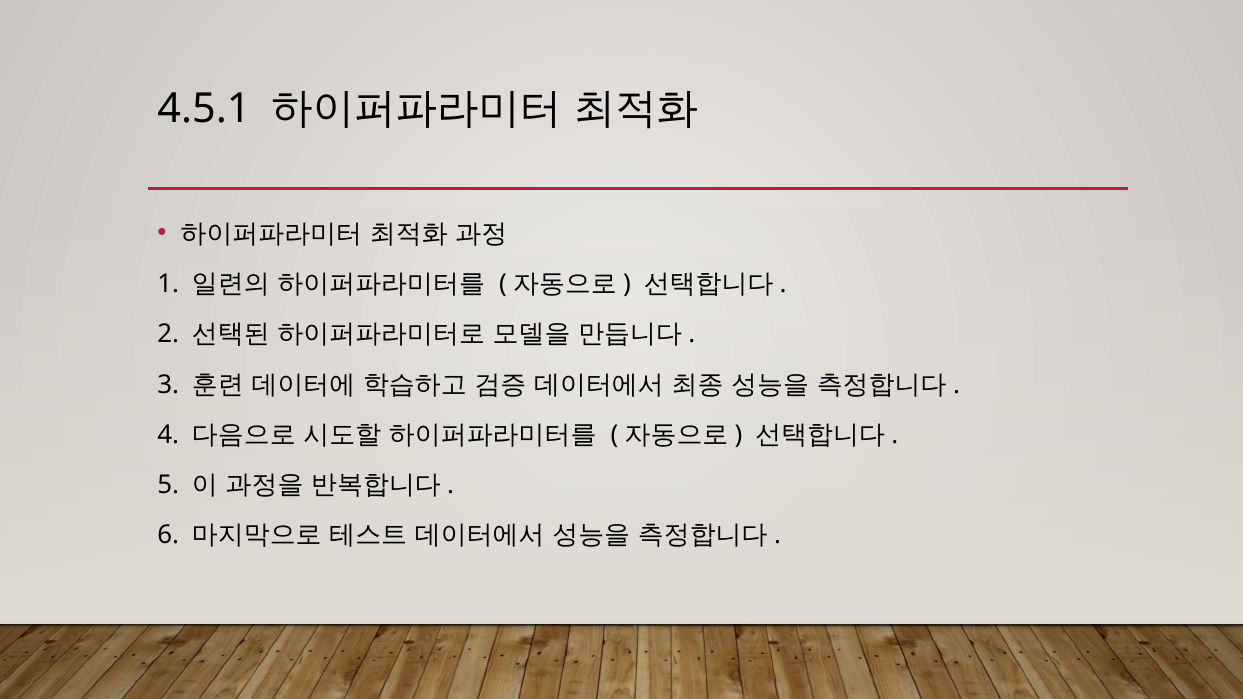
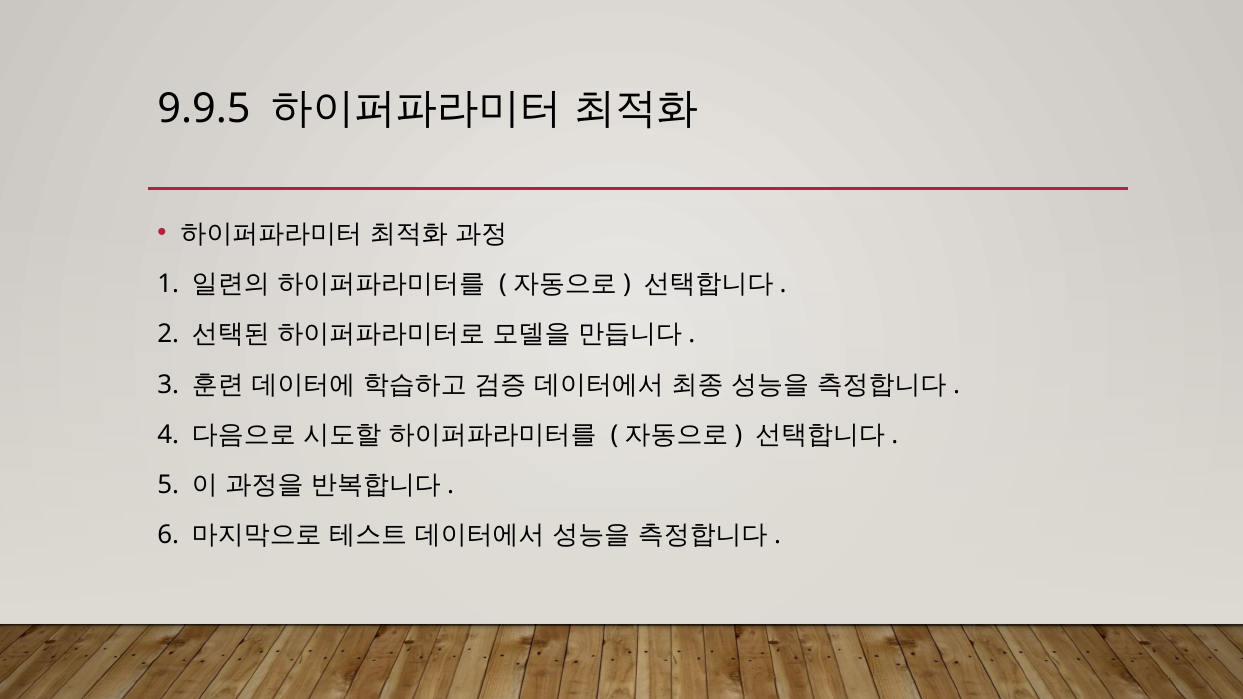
4.5.1: 4.5.1 -> 9.9.5 (204, 109)
